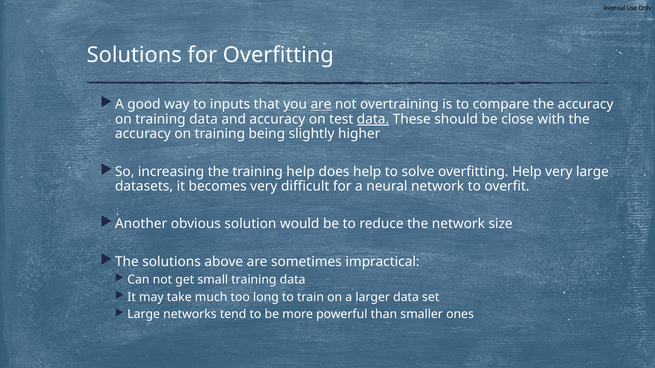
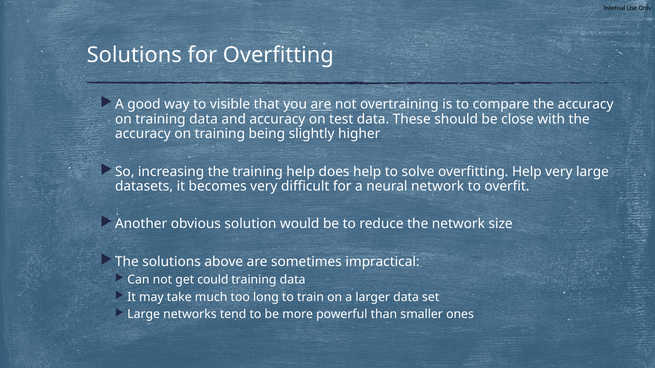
inputs: inputs -> visible (230, 105)
data underline: present -> none (373, 119)
small: small -> could (213, 280)
